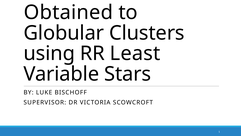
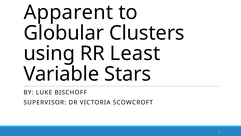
Obtained: Obtained -> Apparent (68, 12)
